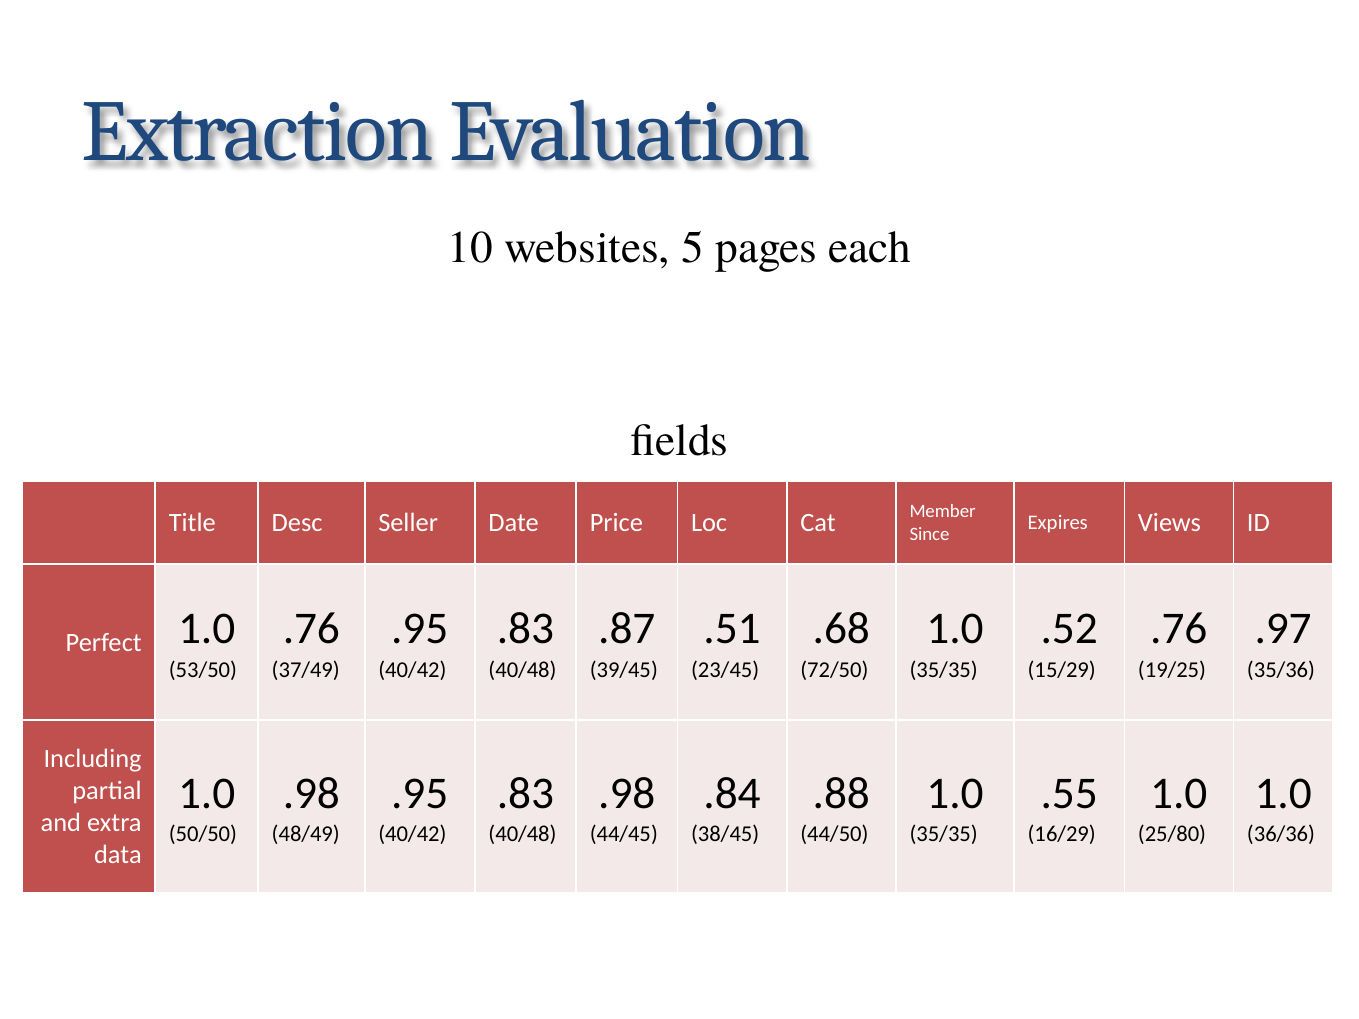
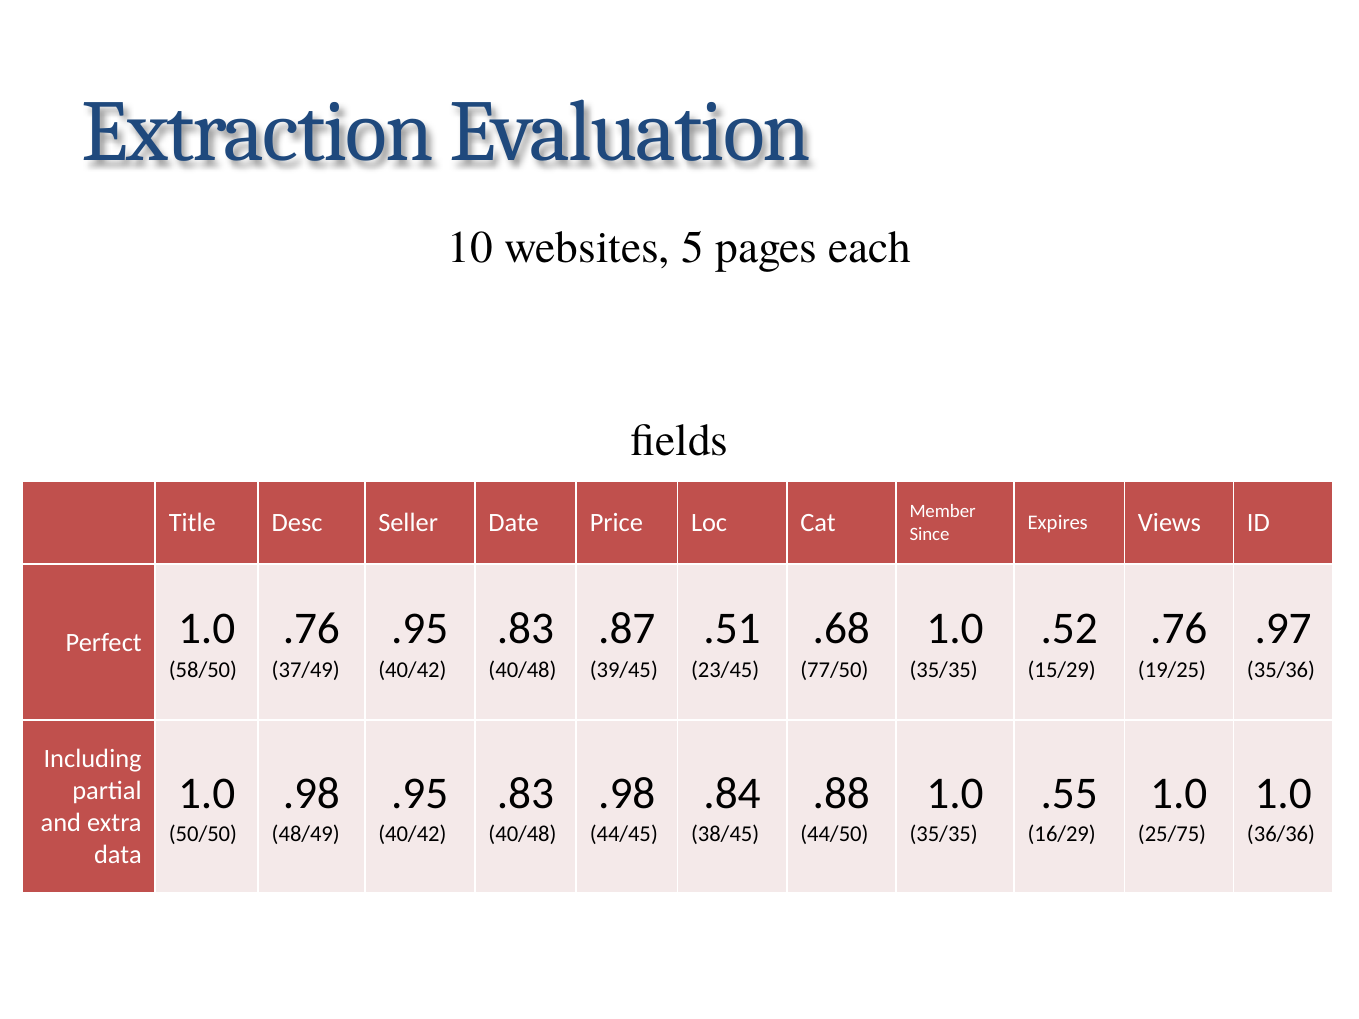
53/50: 53/50 -> 58/50 (203, 670)
72/50: 72/50 -> 77/50 (834, 670)
25/80: 25/80 -> 25/75 (1172, 835)
